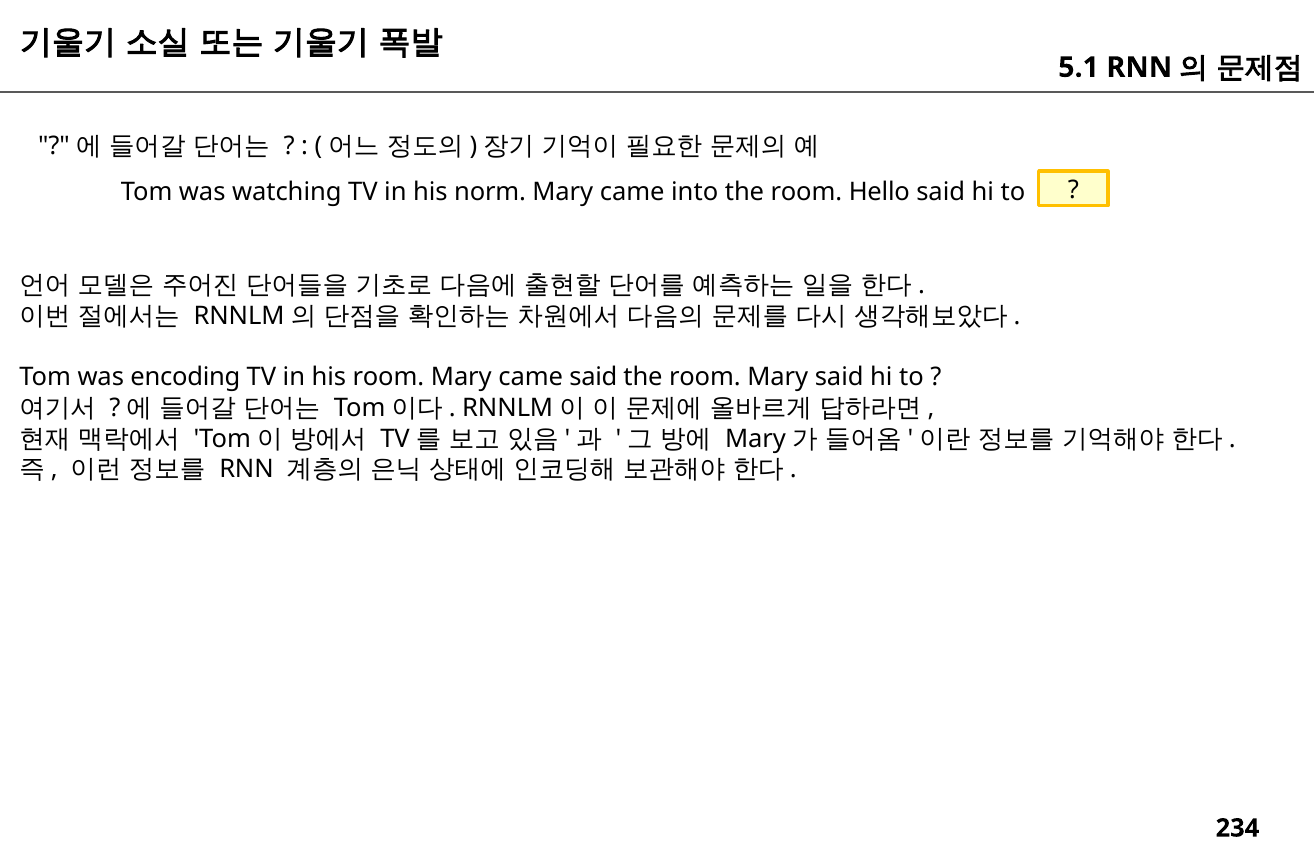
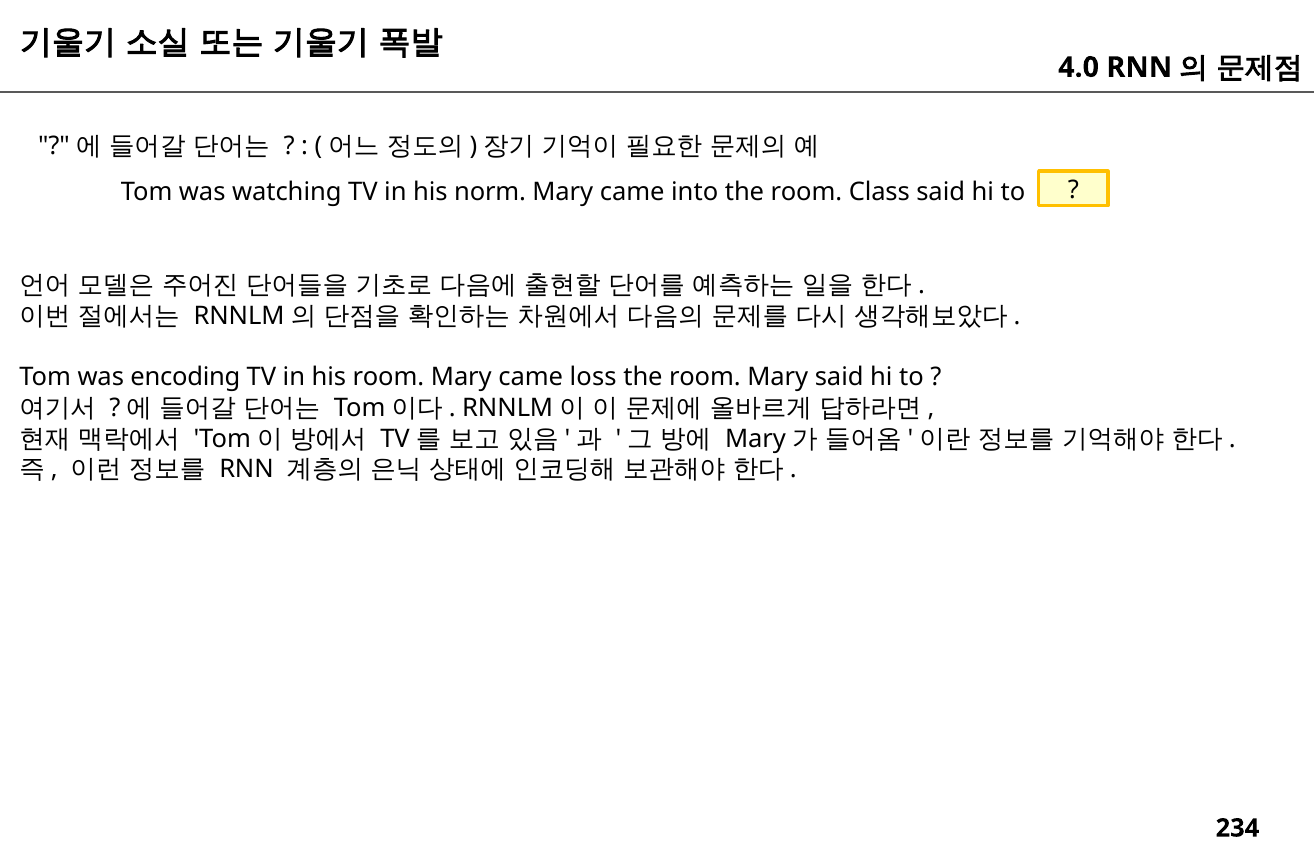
5.1: 5.1 -> 4.0 (1079, 67)
Hello: Hello -> Class (879, 192)
came said: said -> loss (593, 377)
